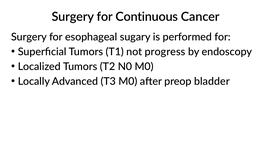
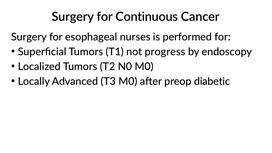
sugary: sugary -> nurses (135, 37)
bladder: bladder -> diabetic (212, 81)
